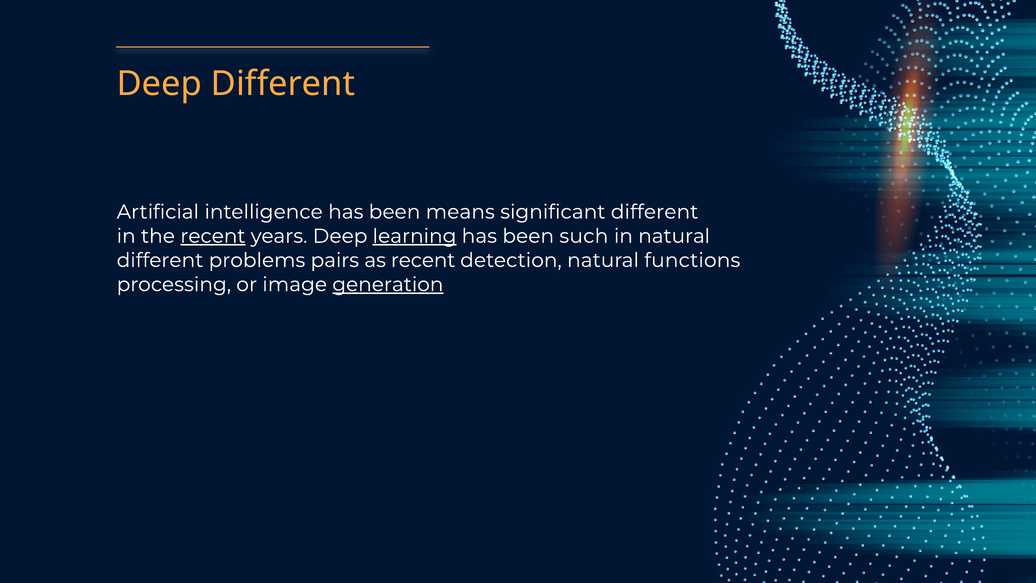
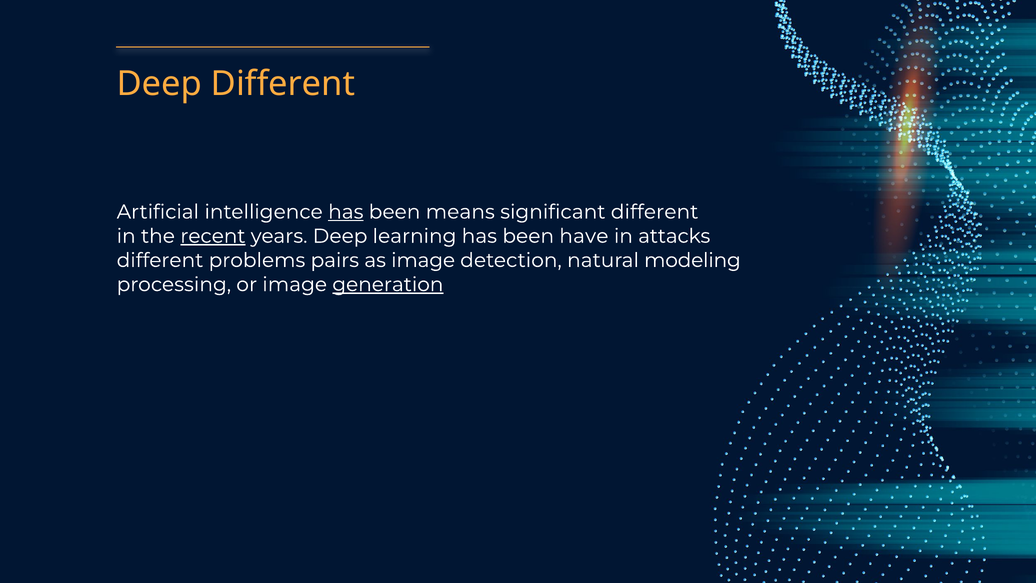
has underline: none -> present (346, 212)
learning underline: present -> none (415, 236)
such: such -> have (584, 236)
in natural: natural -> attacks (674, 236)
as recent: recent -> image (423, 260)
functions: functions -> modeling (692, 260)
